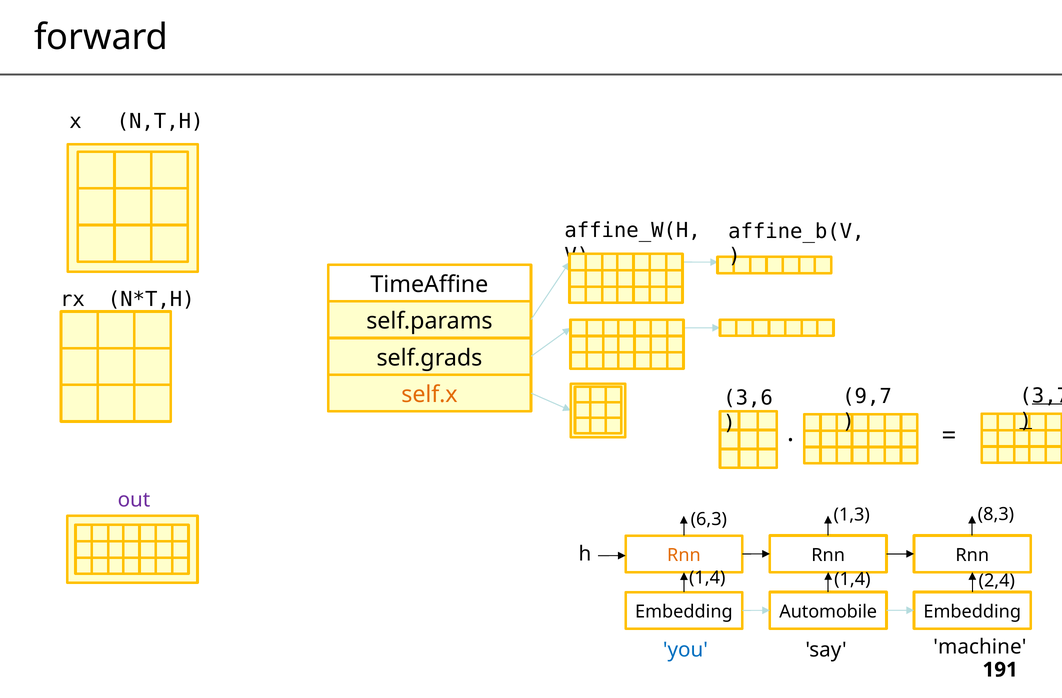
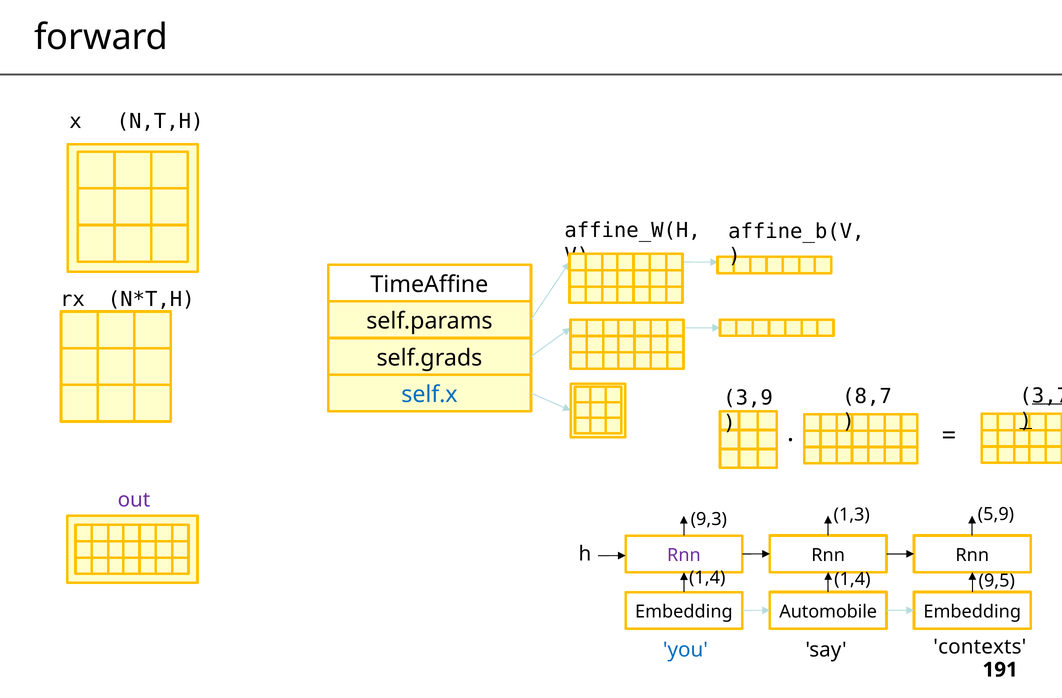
9,7: 9,7 -> 8,7 (867, 396)
self.x colour: orange -> blue (429, 394)
3,6: 3,6 -> 3,9 (748, 398)
8,3: 8,3 -> 5,9 (996, 514)
6,3: 6,3 -> 9,3 (709, 519)
Rnn colour: orange -> purple (684, 555)
2,4: 2,4 -> 9,5 (997, 580)
machine: machine -> contexts (980, 647)
